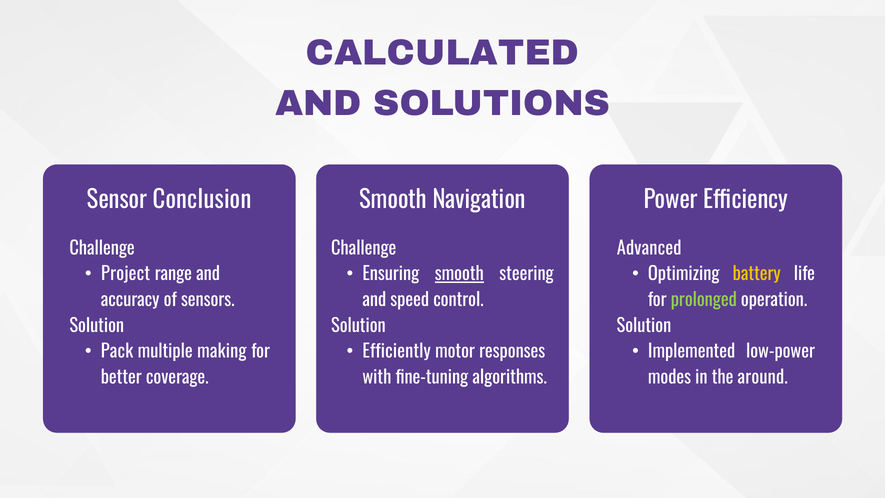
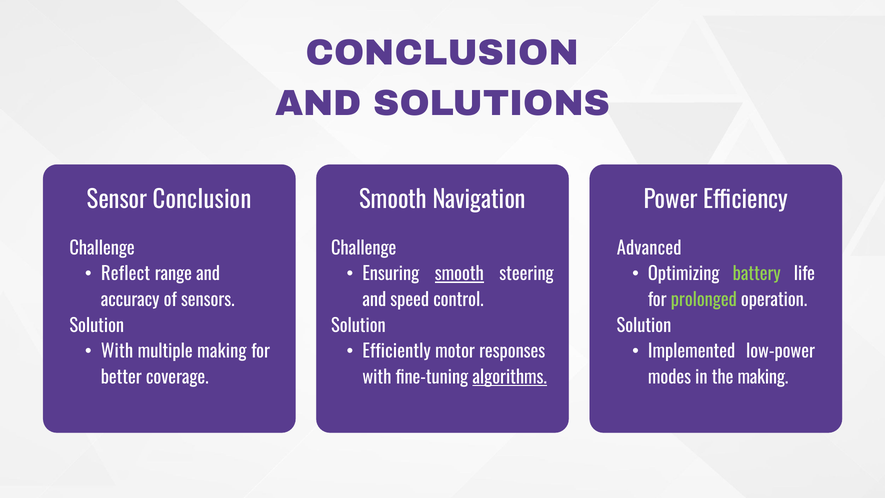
CALCULATED: CALCULATED -> CONCLUSION (442, 53)
Project: Project -> Reflect (126, 274)
battery colour: yellow -> light green (757, 274)
Pack: Pack -> With (117, 352)
algorithms underline: none -> present (510, 377)
the around: around -> making (763, 377)
